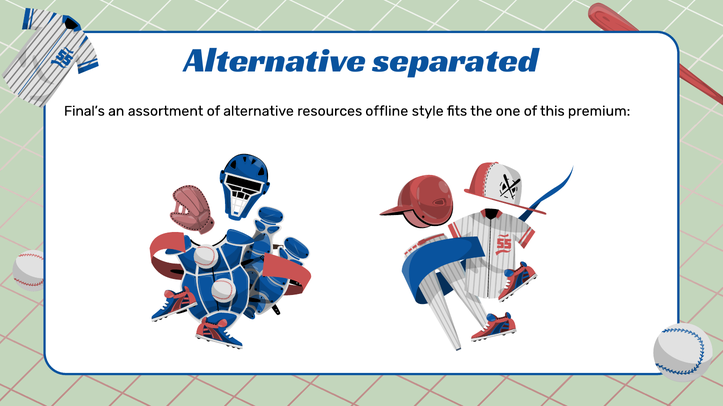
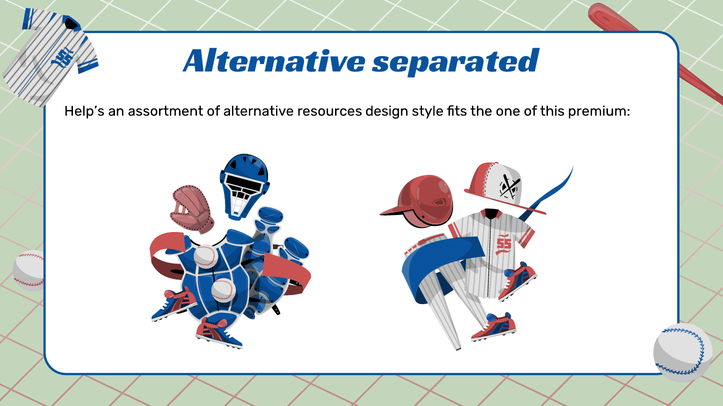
Final’s: Final’s -> Help’s (84, 111)
offline: offline -> design (387, 111)
